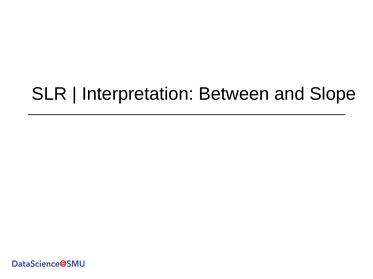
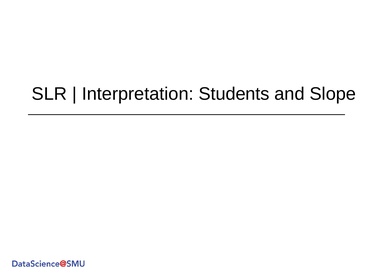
Between: Between -> Students (234, 94)
